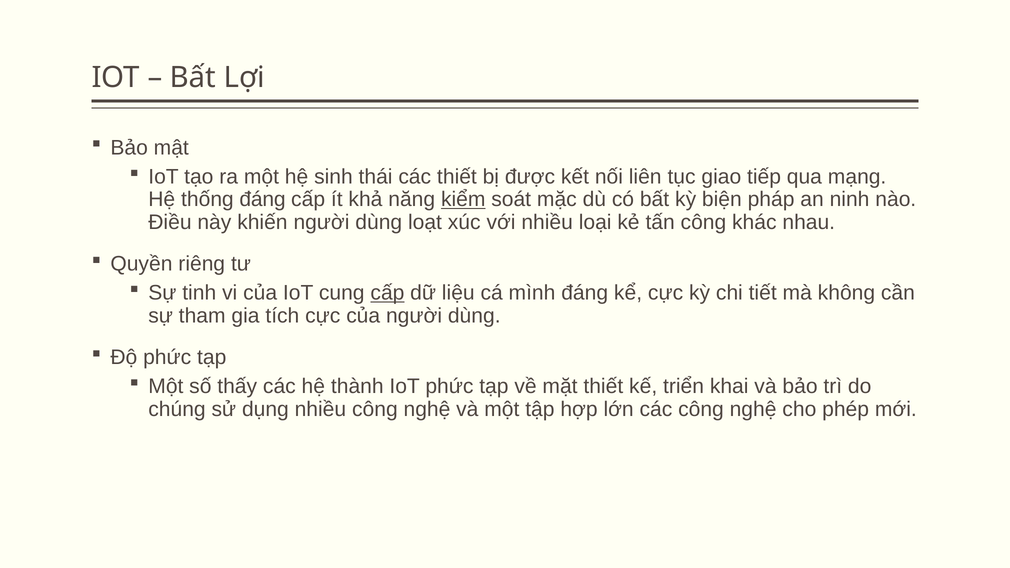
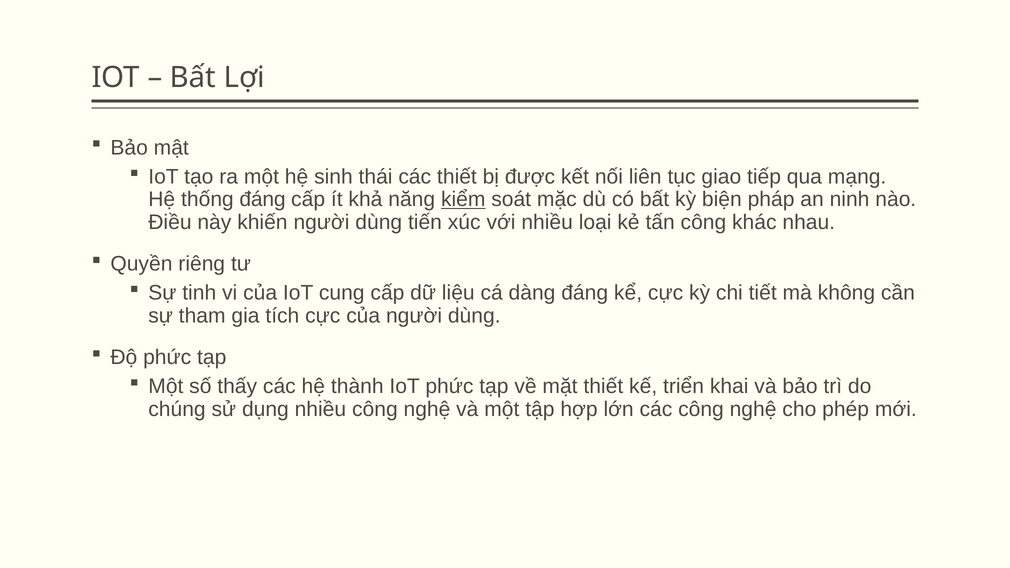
loạt: loạt -> tiến (425, 222)
cấp underline: present -> none (387, 293)
mình: mình -> dàng (532, 293)
